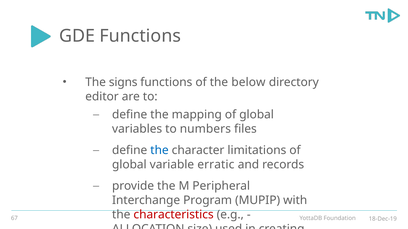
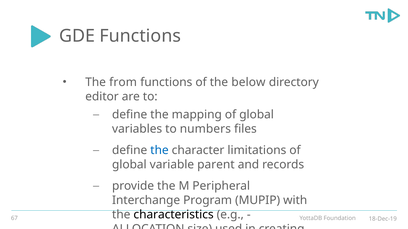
signs: signs -> from (123, 82)
erratic: erratic -> parent (216, 165)
characteristics colour: red -> black (174, 215)
